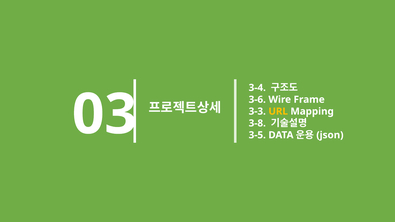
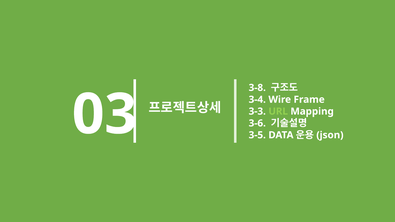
3-4: 3-4 -> 3-8 (257, 88)
3-6: 3-6 -> 3-4 (257, 100)
URL colour: yellow -> light green (278, 111)
3-8: 3-8 -> 3-6 (257, 123)
